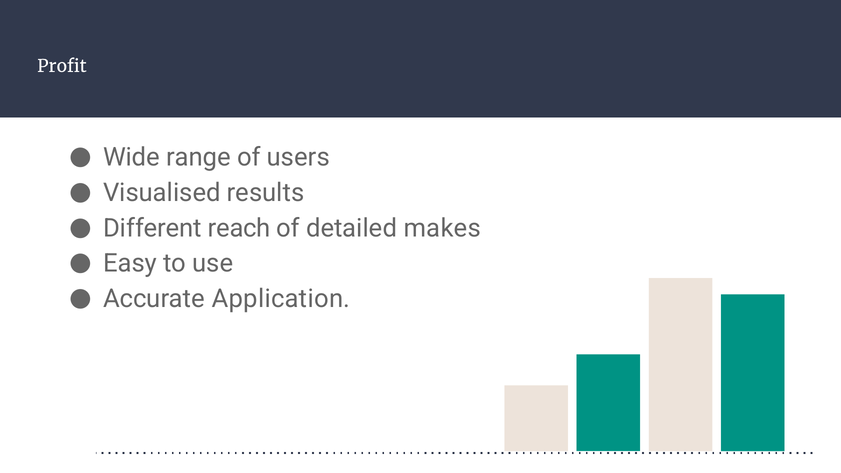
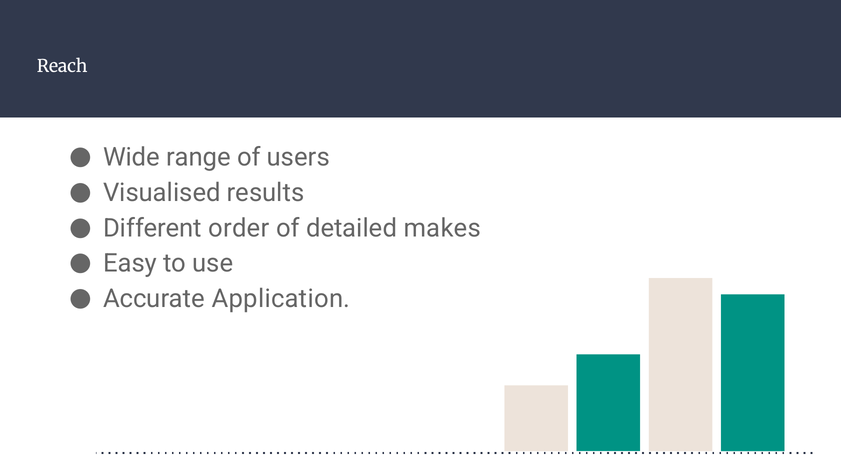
Profit: Profit -> Reach (62, 66)
reach: reach -> order (239, 228)
